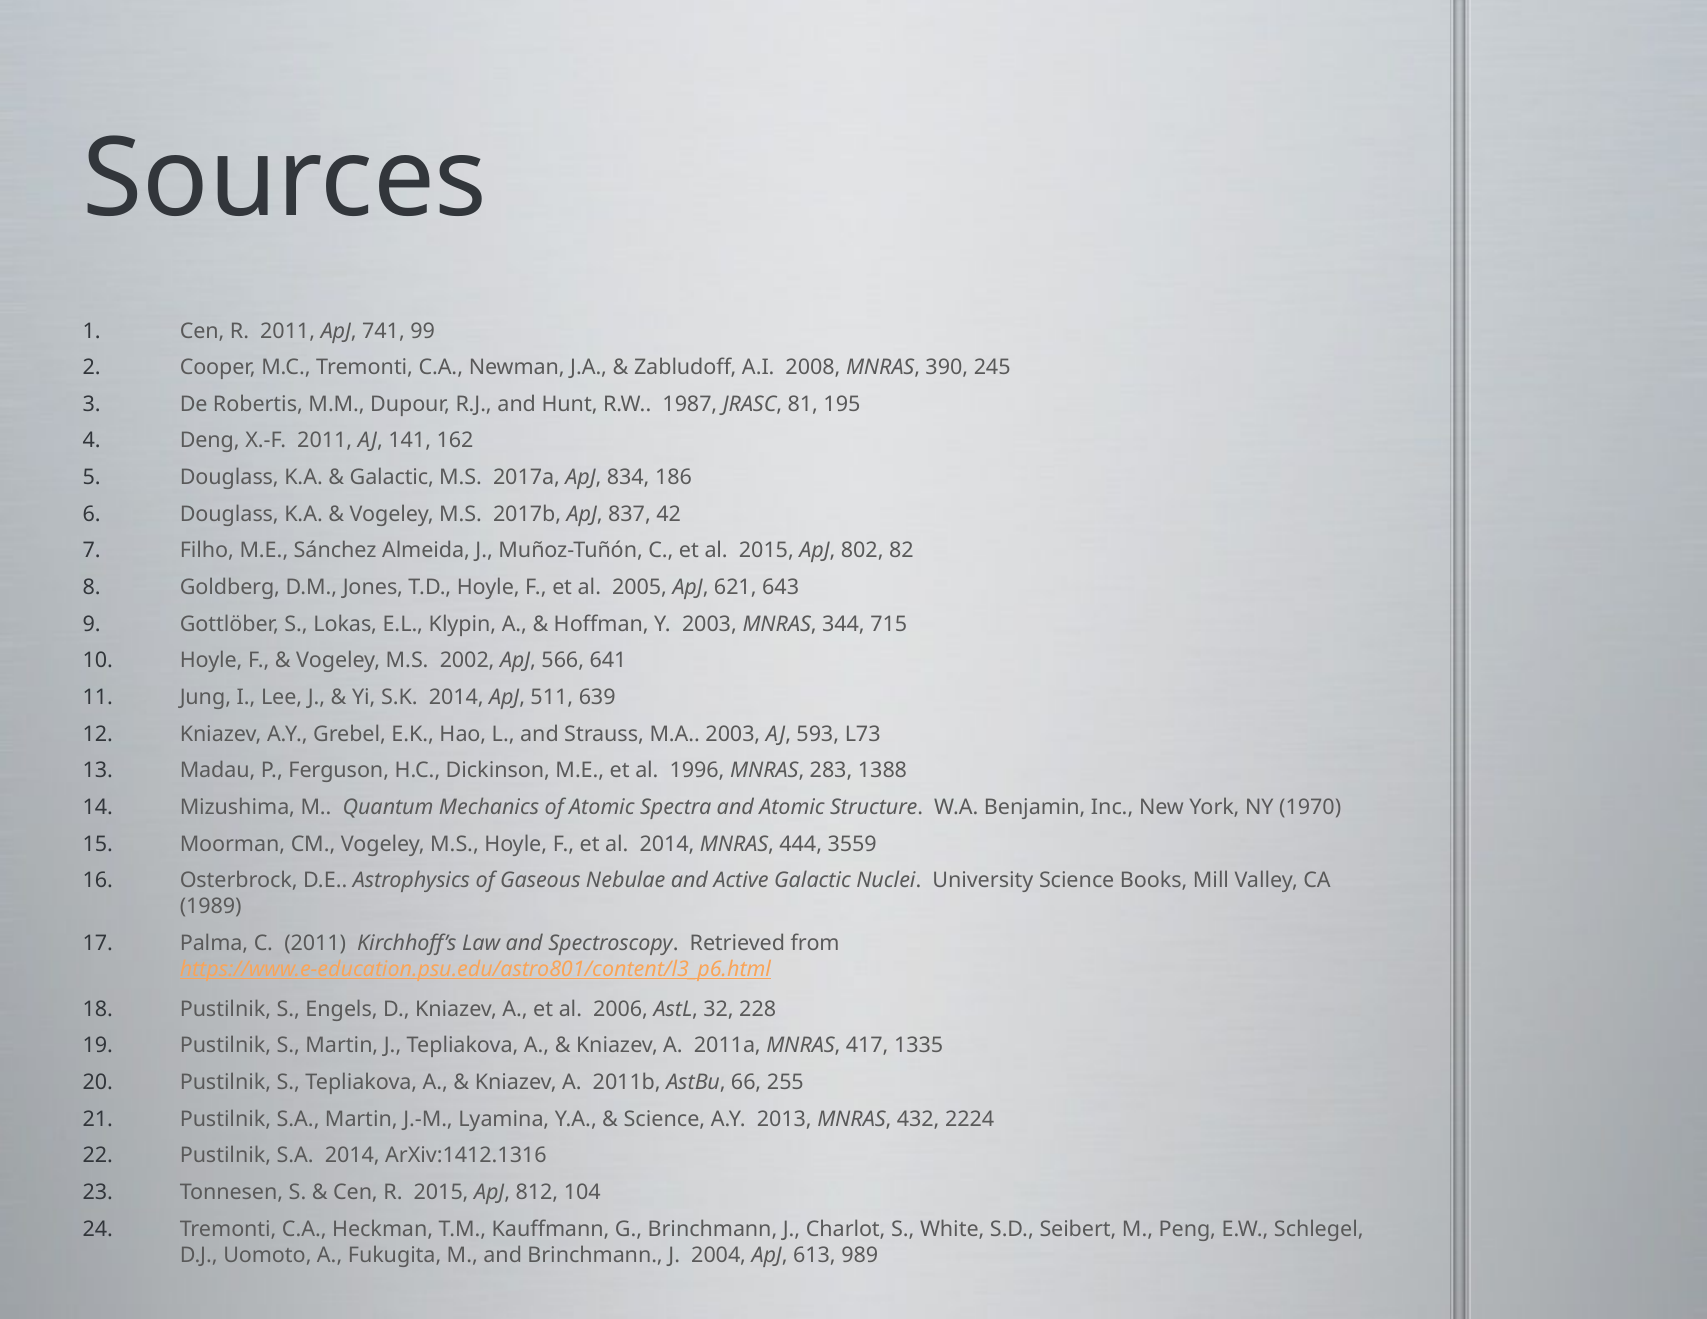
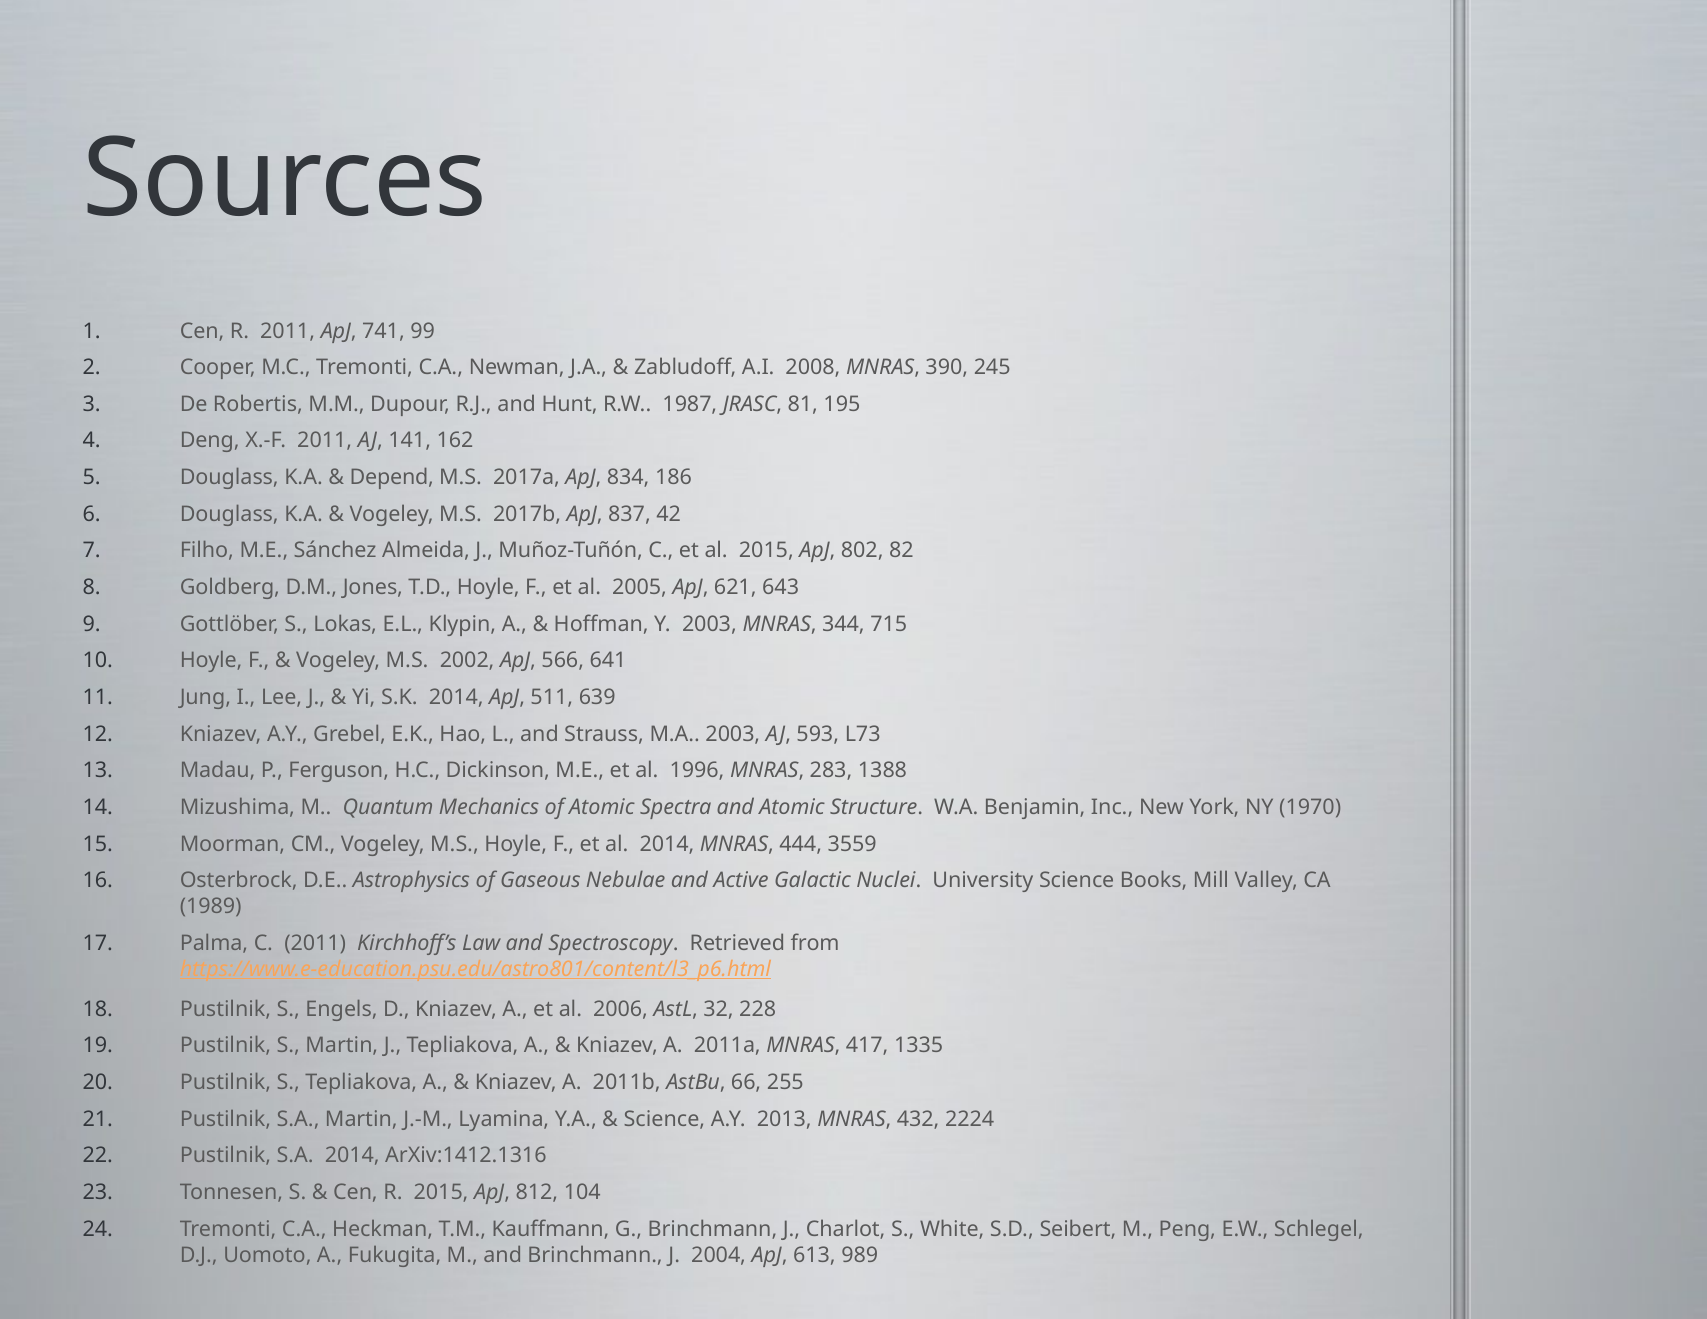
Galactic: Galactic -> Depend (392, 478)
